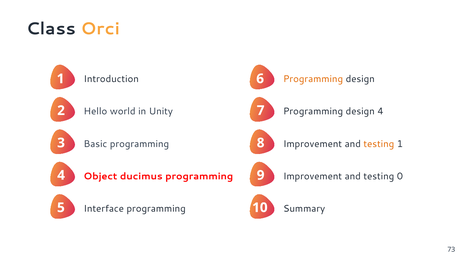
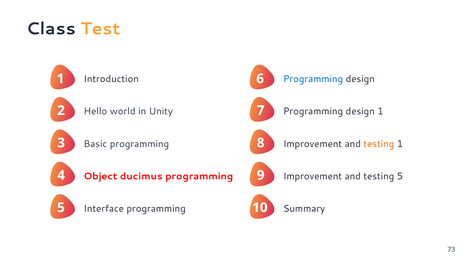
Orci: Orci -> Test (100, 29)
Programming colour: orange -> blue (313, 79)
design 4: 4 -> 1 (380, 111)
testing 0: 0 -> 5 (400, 176)
